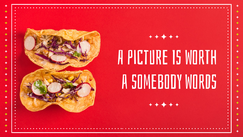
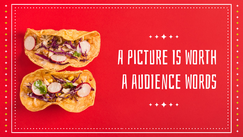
somebody: somebody -> audience (156, 82)
